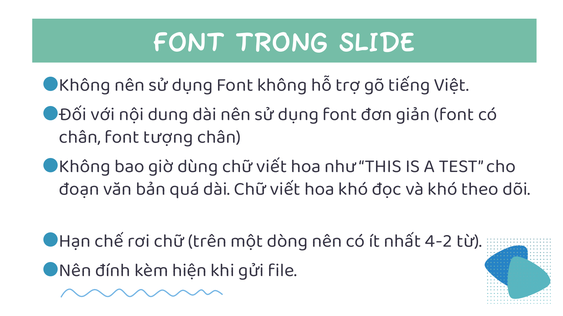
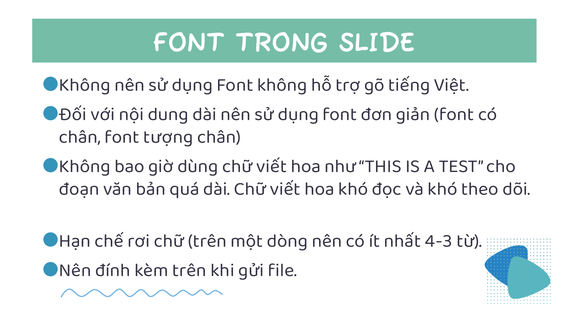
4-2: 4-2 -> 4-3 (439, 241)
kèm hiện: hiện -> trên (189, 271)
